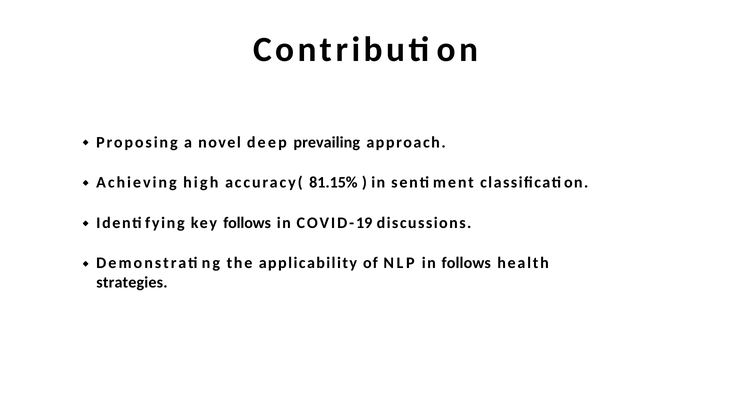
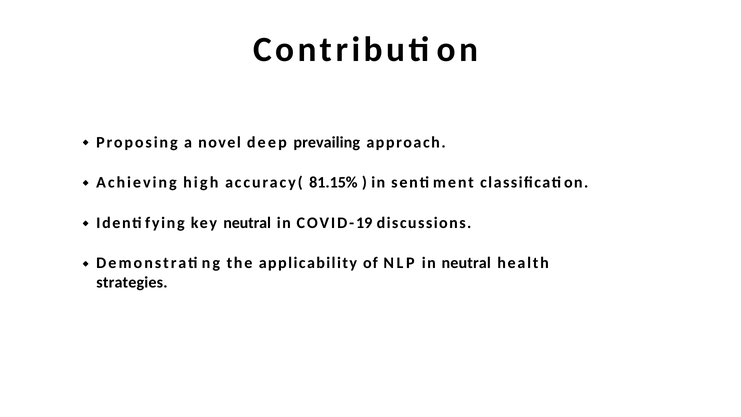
key follows: follows -> neutral (247, 223)
in follows: follows -> neutral (466, 263)
